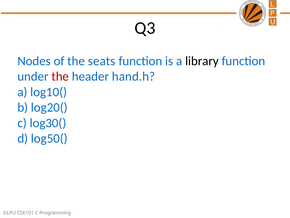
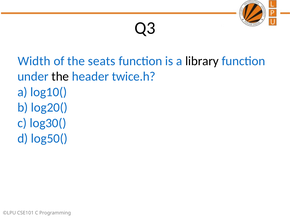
Nodes: Nodes -> Width (34, 61)
the colour: red -> black (60, 76)
hand.h: hand.h -> twice.h (134, 76)
